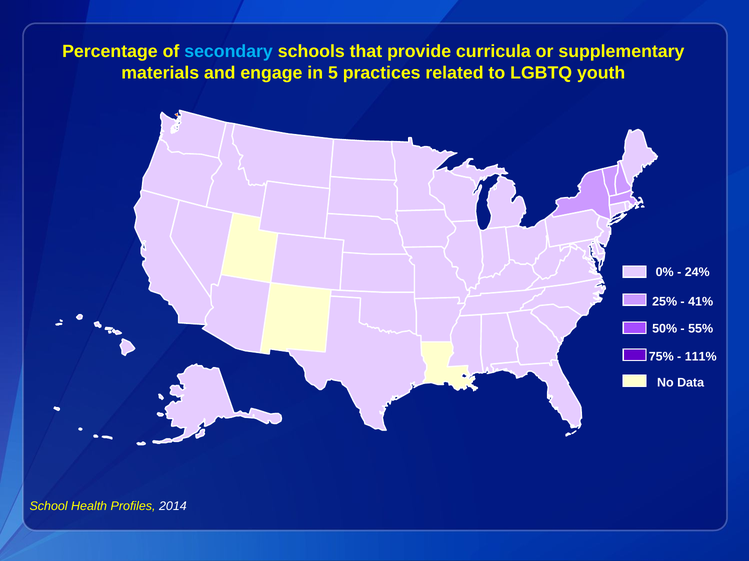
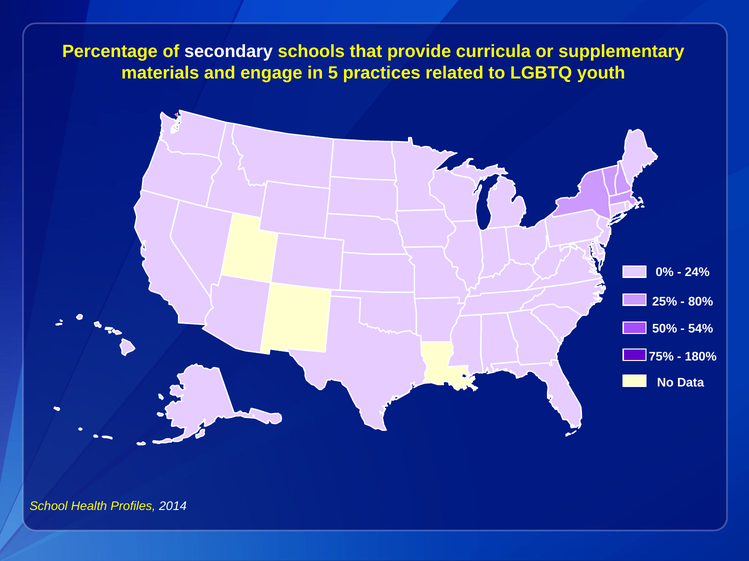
secondary colour: light blue -> white (229, 52)
41%: 41% -> 80% (701, 302)
55%: 55% -> 54% (701, 329)
111%: 111% -> 180% (701, 357)
